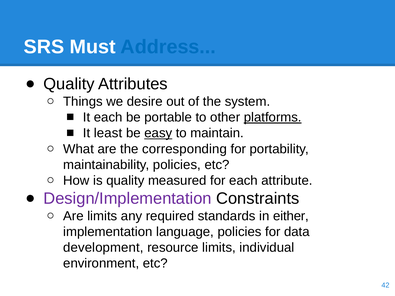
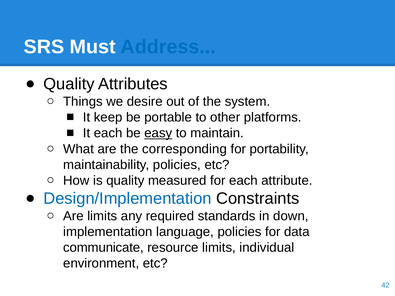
It each: each -> keep (108, 117)
platforms underline: present -> none (273, 117)
It least: least -> each (108, 133)
Design/Implementation colour: purple -> blue (128, 199)
either: either -> down (291, 216)
development: development -> communicate (103, 248)
